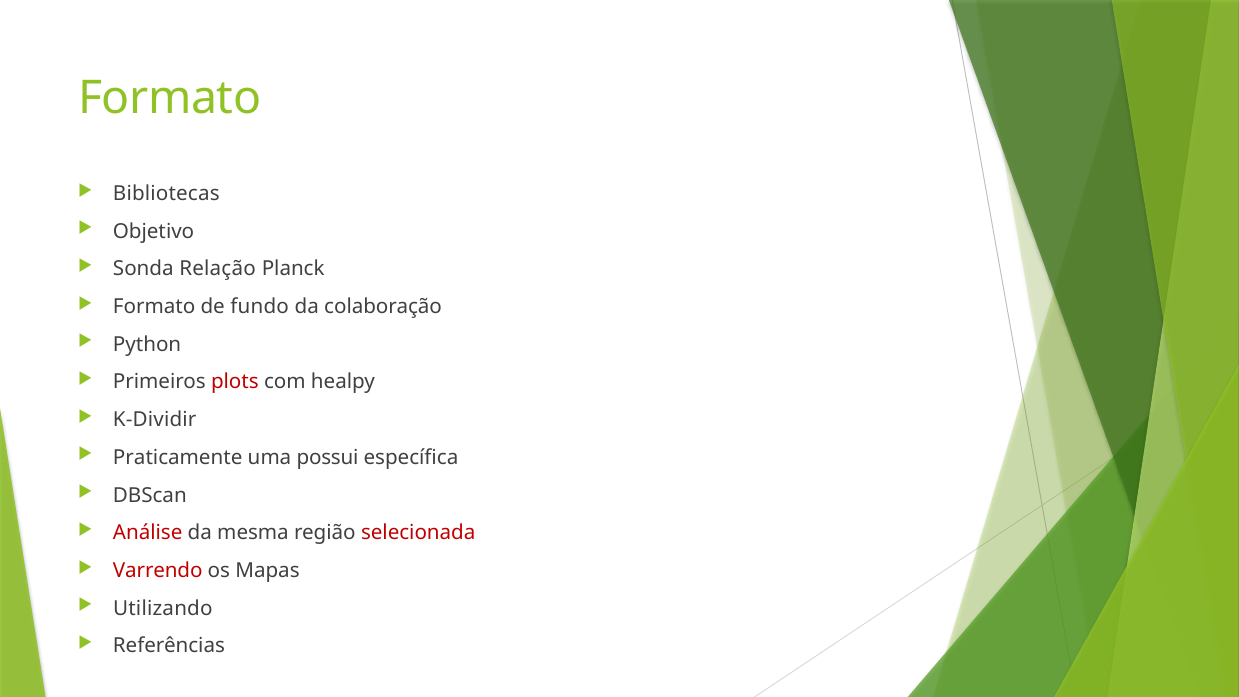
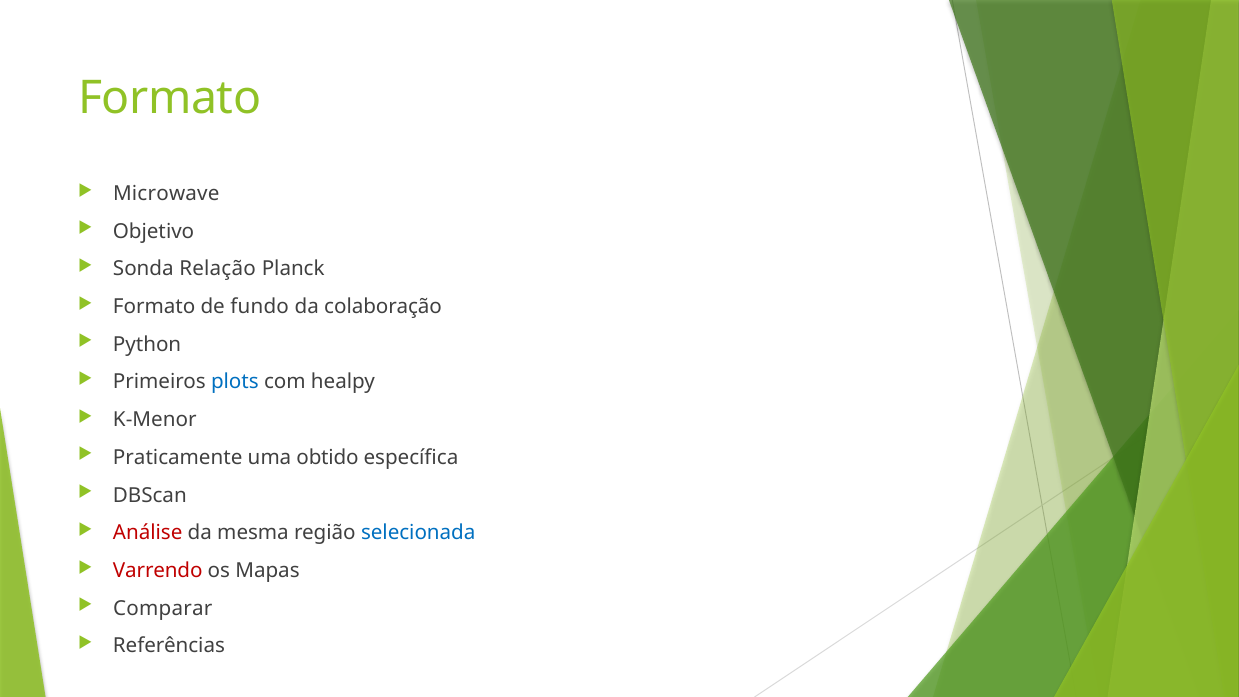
Bibliotecas: Bibliotecas -> Microwave (166, 194)
plots colour: red -> blue (235, 382)
K-Dividir: K-Dividir -> K-Menor (155, 420)
possui: possui -> obtido (328, 457)
selecionada colour: red -> blue (418, 533)
Utilizando: Utilizando -> Comparar (163, 608)
